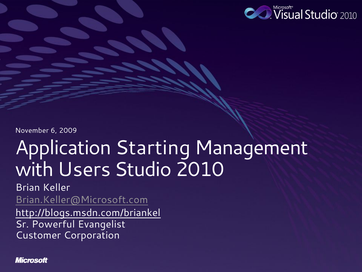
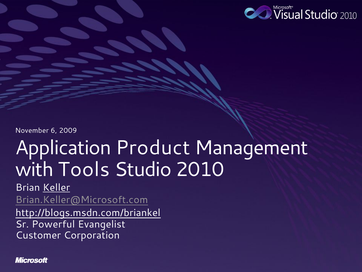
Starting: Starting -> Product (153, 147)
Users: Users -> Tools (84, 169)
Keller underline: none -> present (56, 187)
